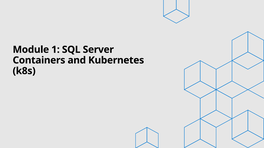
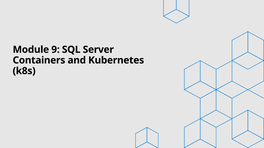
1: 1 -> 9 (56, 50)
